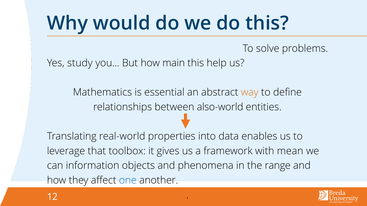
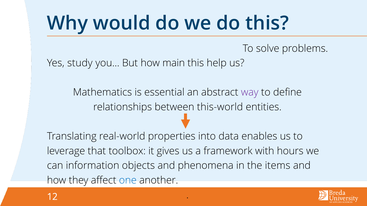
way colour: orange -> purple (250, 93)
also-world: also-world -> this-world (220, 107)
mean: mean -> hours (290, 151)
range: range -> items (278, 166)
